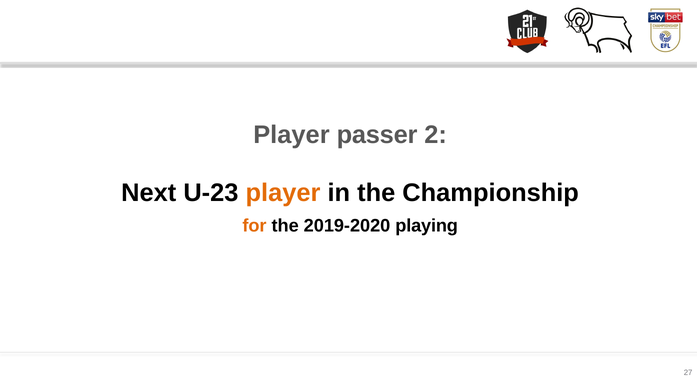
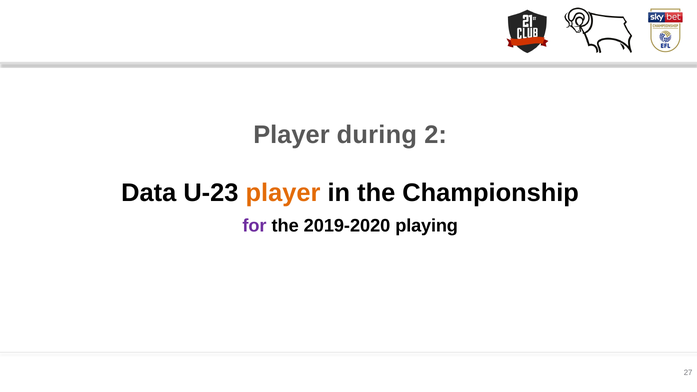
passer: passer -> during (377, 135)
Next: Next -> Data (149, 193)
for colour: orange -> purple (254, 226)
